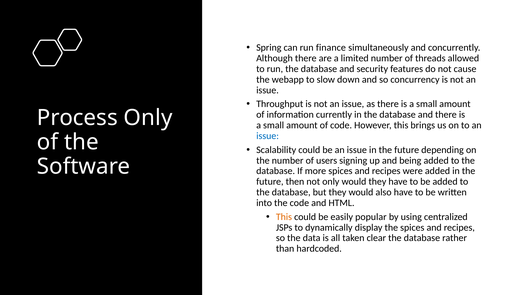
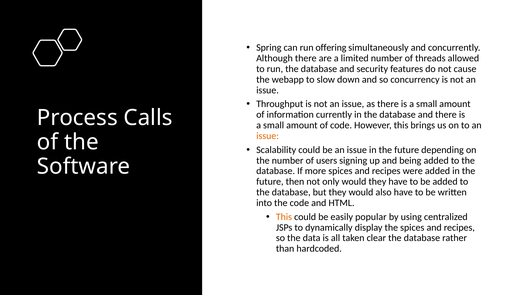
finance: finance -> offering (331, 48)
Process Only: Only -> Calls (148, 118)
issue colour: blue -> orange (268, 136)
